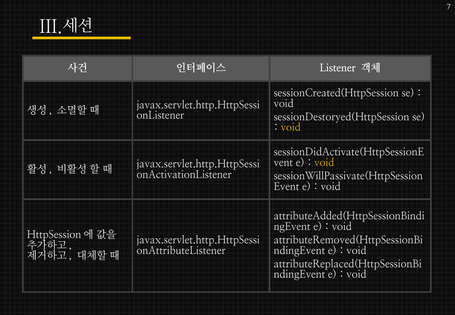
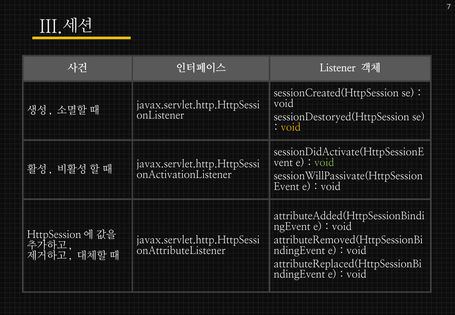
void colour: yellow -> light green (324, 163)
